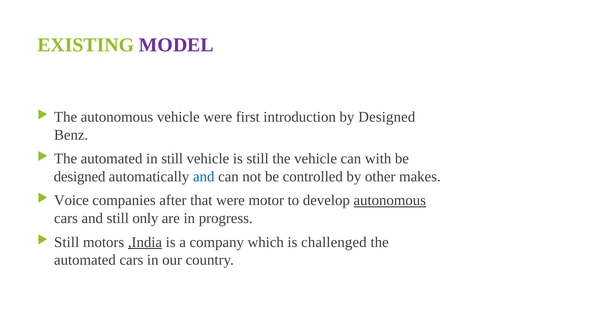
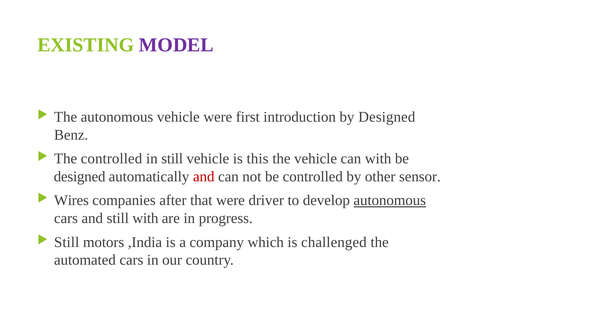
automated: automated -> controlled (112, 159)
is still: still -> this (258, 159)
and colour: blue -> red (204, 177)
makes: makes -> sensor (420, 177)
Voice: Voice -> Wires (71, 201)
motor: motor -> driver (266, 201)
still only: only -> with (145, 219)
,India underline: present -> none (145, 243)
